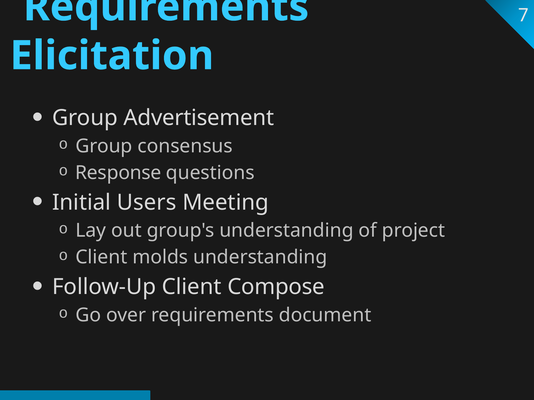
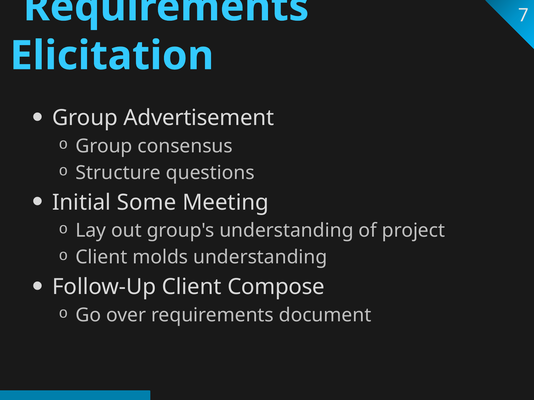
Response: Response -> Structure (118, 173)
Users: Users -> Some (147, 203)
